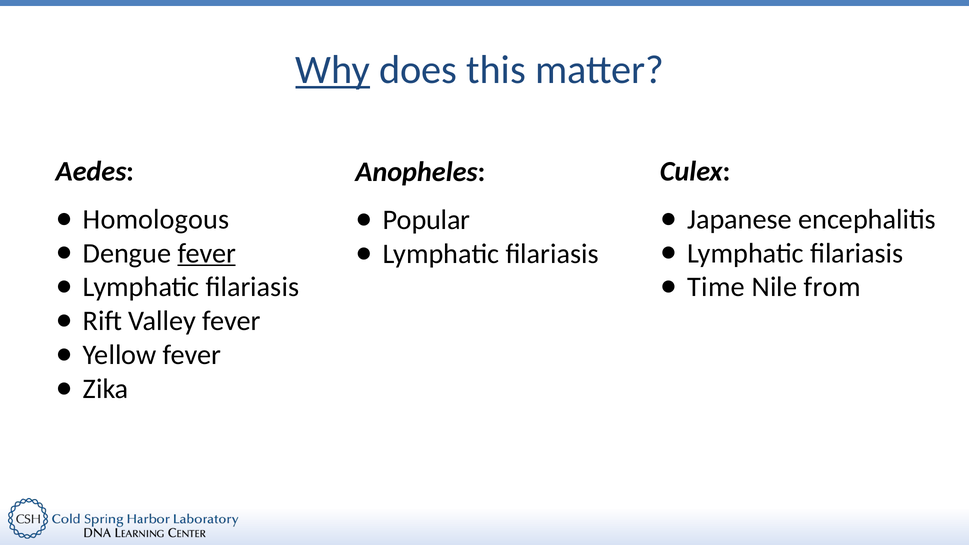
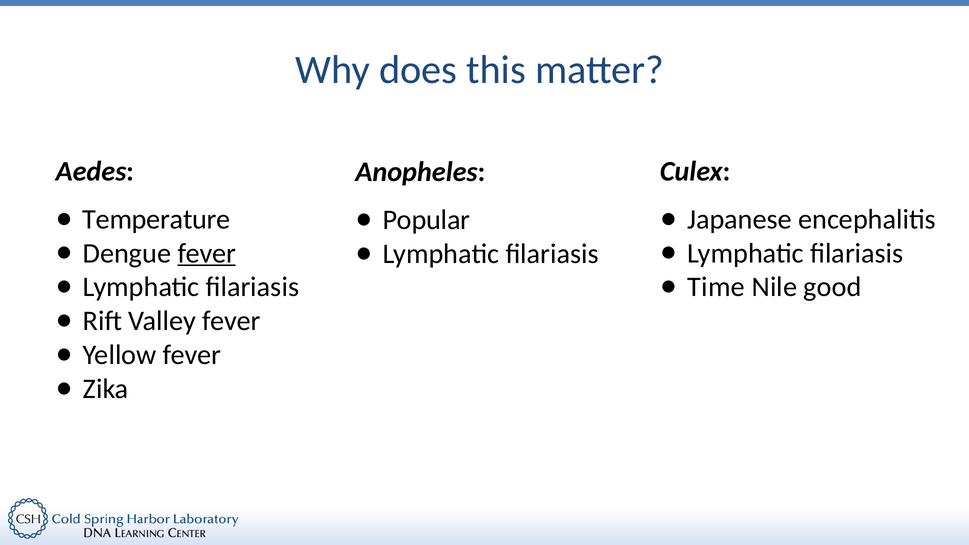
Why underline: present -> none (333, 70)
Homologous: Homologous -> Temperature (156, 219)
from: from -> good (832, 287)
